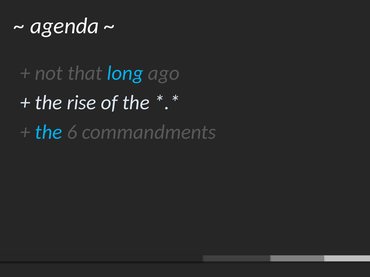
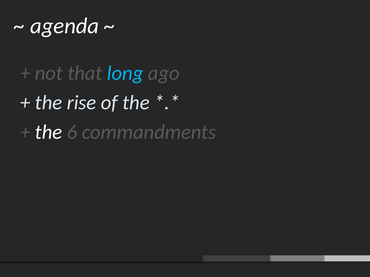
the colour: light blue -> white (49, 132)
